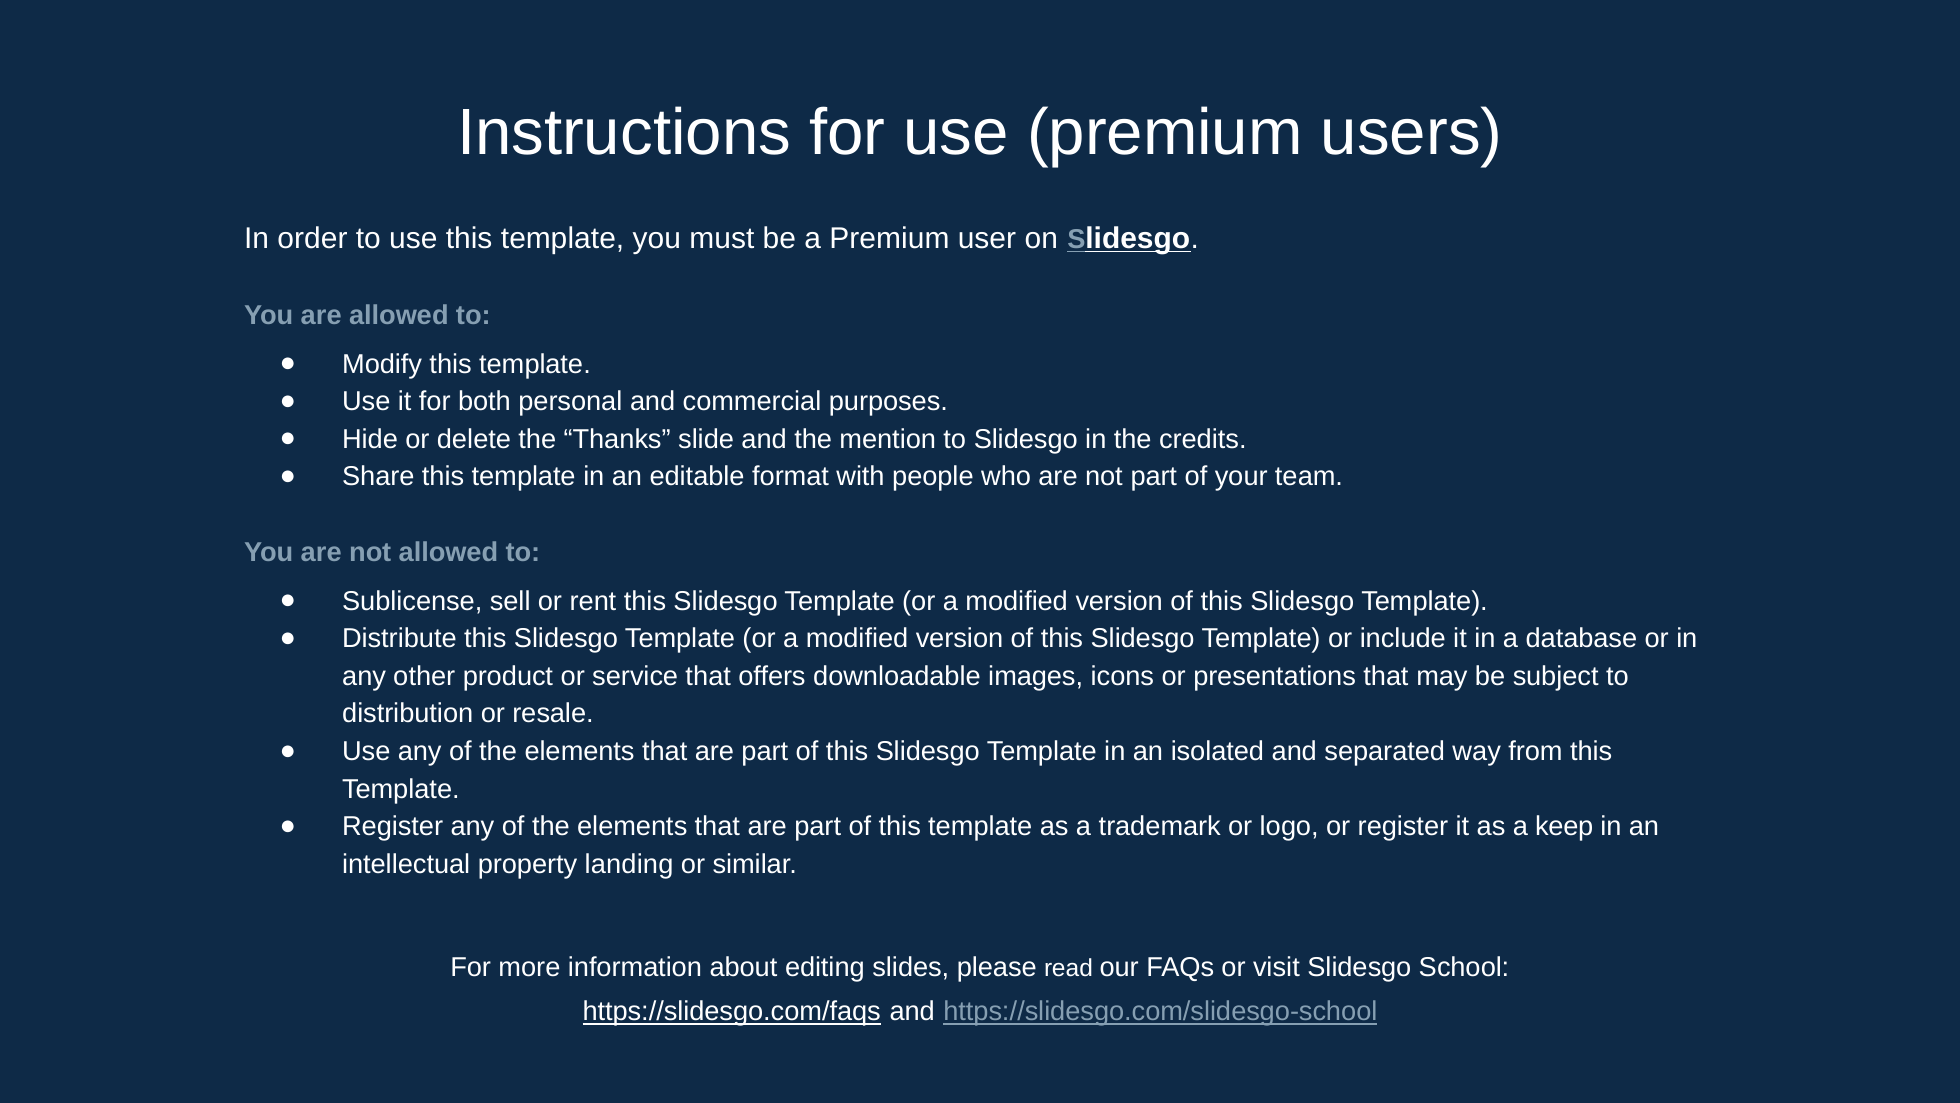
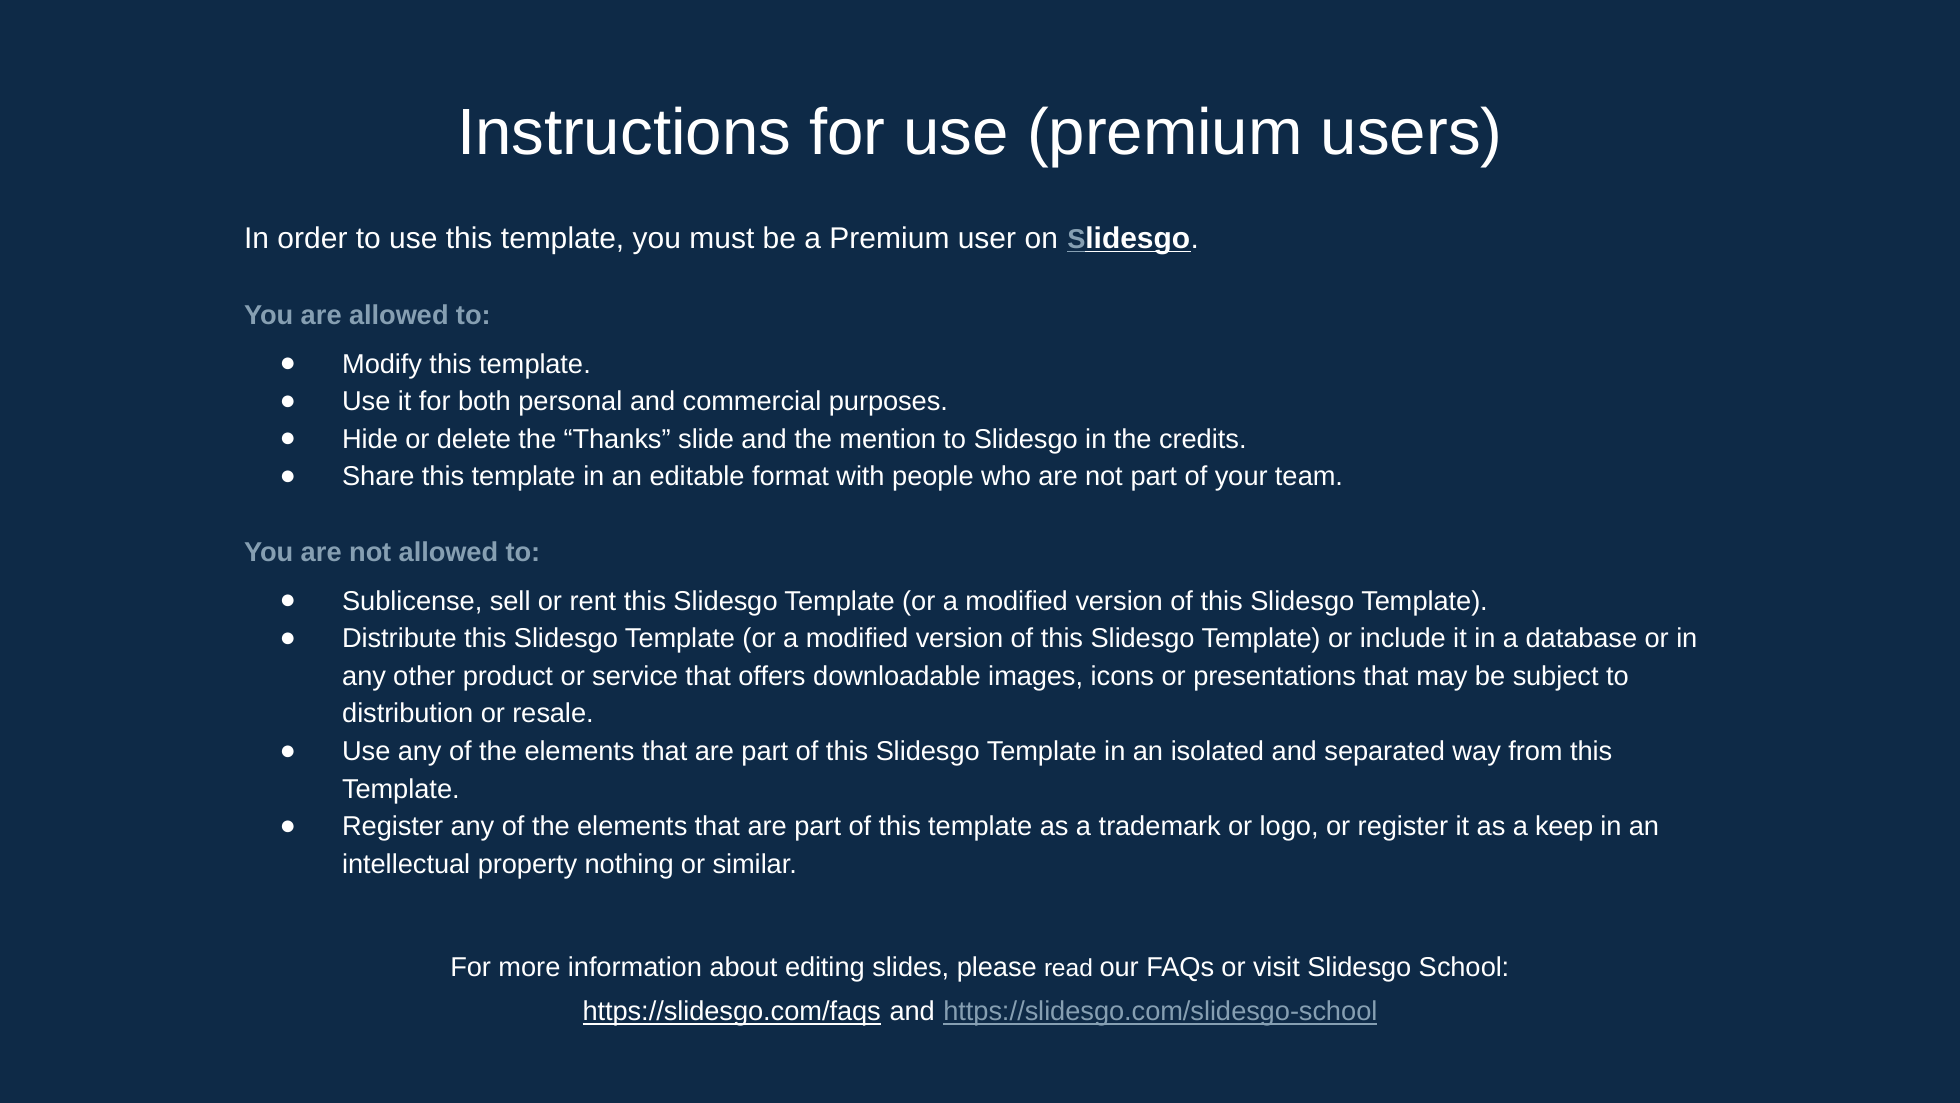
landing: landing -> nothing (629, 864)
